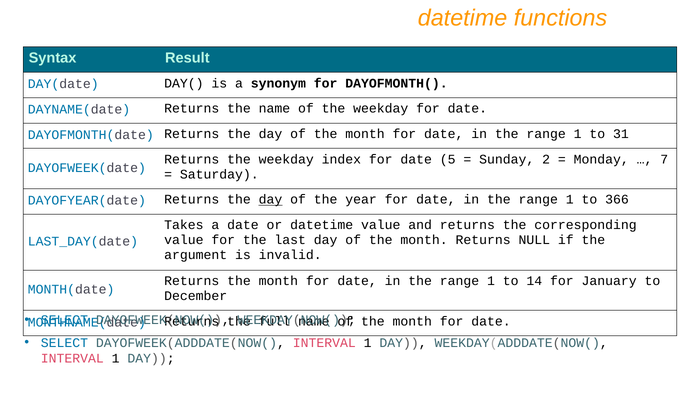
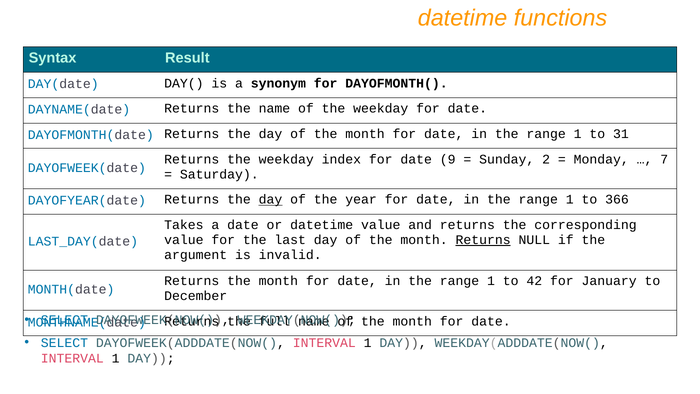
5: 5 -> 9 (448, 159)
Returns underline: none -> present (483, 240)
14: 14 -> 42 (534, 281)
